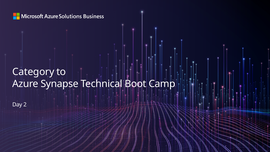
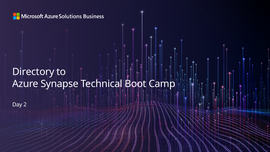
Category: Category -> Directory (33, 72)
